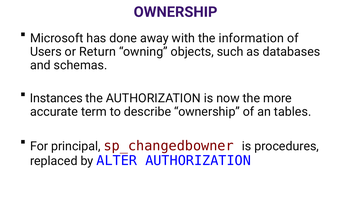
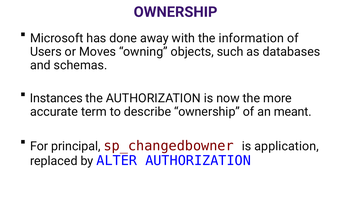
Return: Return -> Moves (98, 52)
tables: tables -> meant (293, 111)
procedures: procedures -> application (287, 146)
